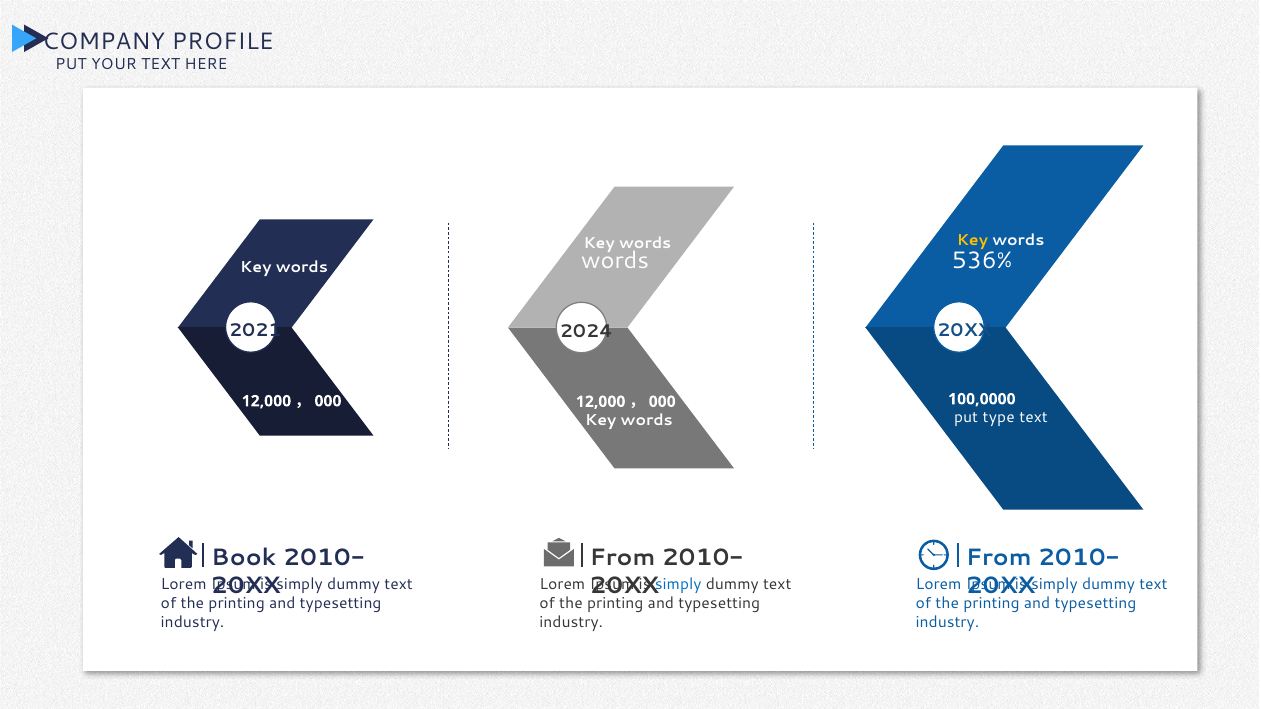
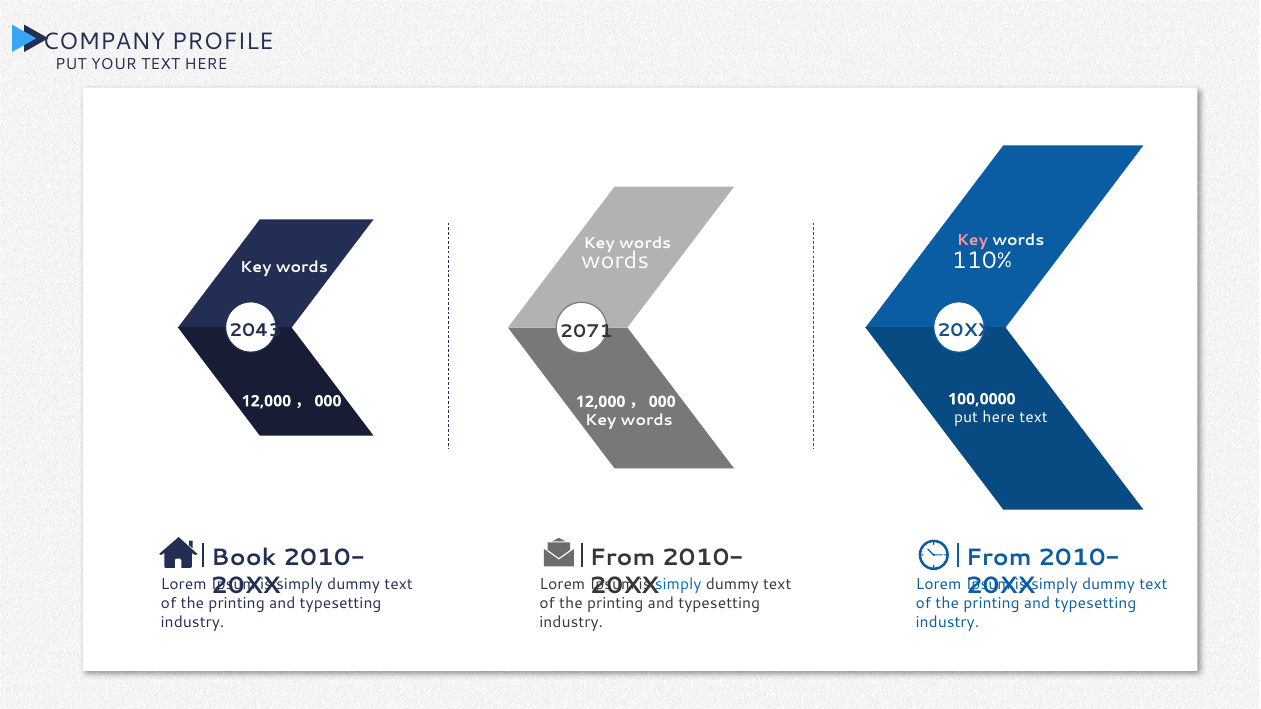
Key colour: yellow -> pink (972, 241)
536%: 536% -> 110% (982, 261)
2021: 2021 -> 2043 (255, 331)
2024: 2024 -> 2071 (586, 331)
put type: type -> here (999, 417)
